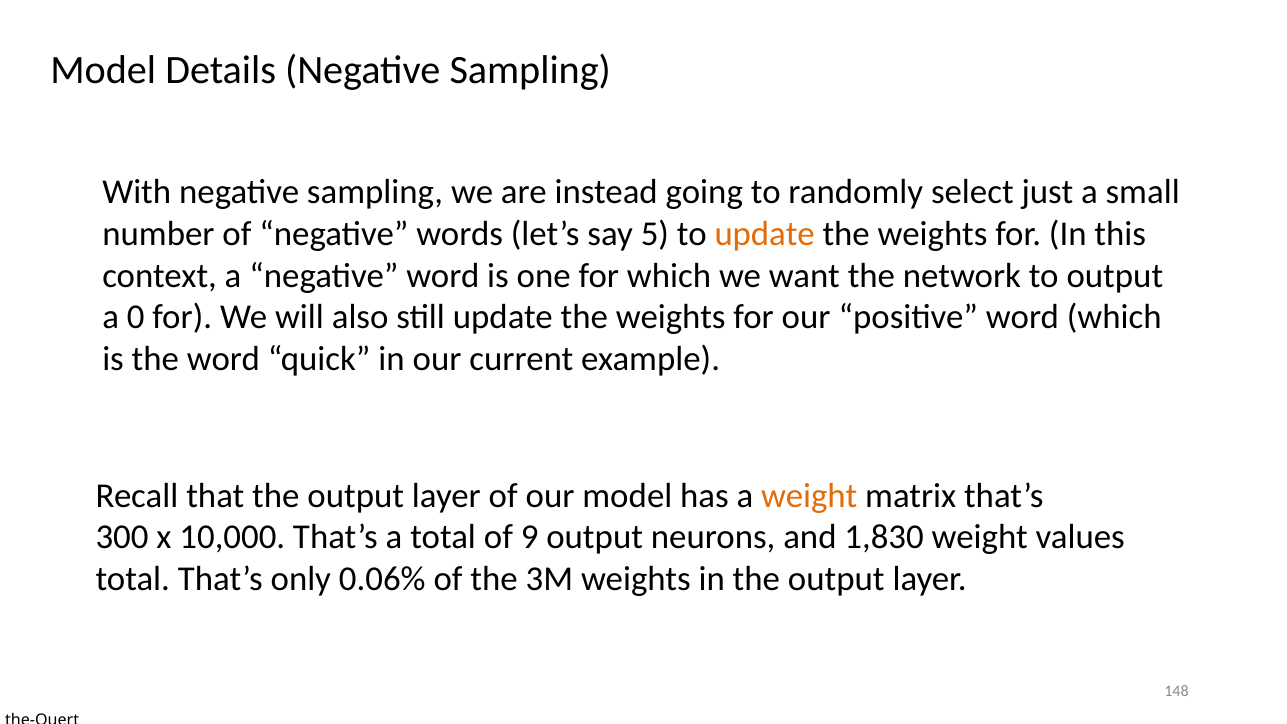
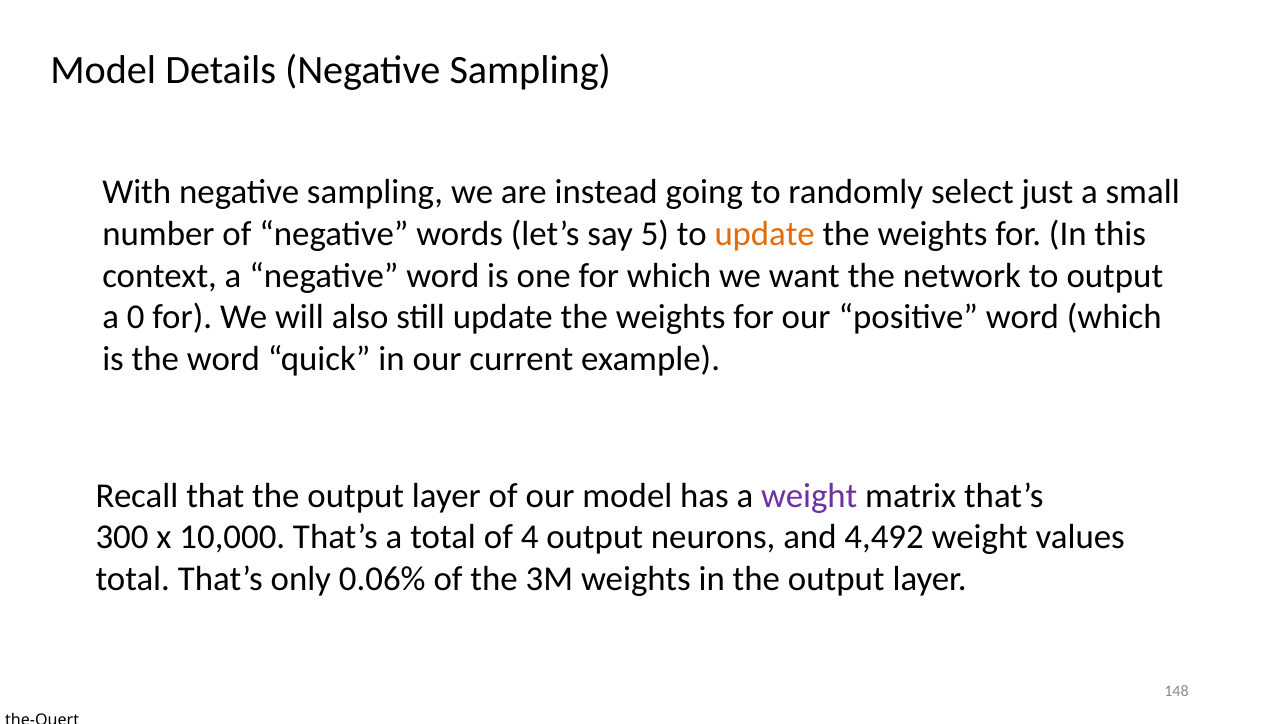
weight colour: orange -> purple (809, 496)
9: 9 -> 4 (530, 537)
1,830: 1,830 -> 4,492 (884, 537)
